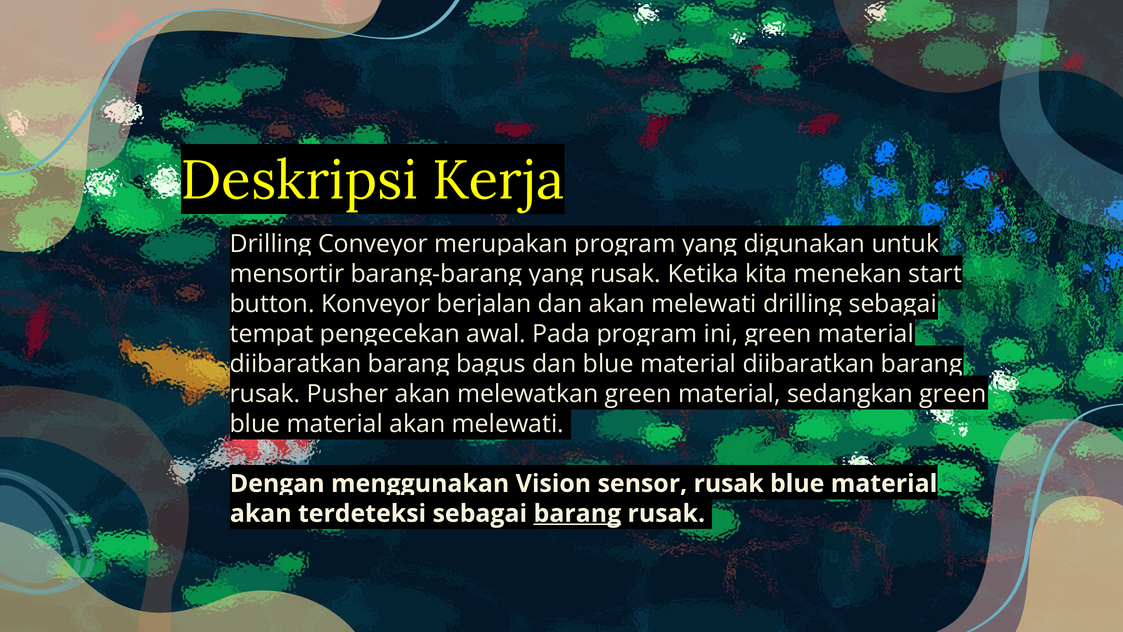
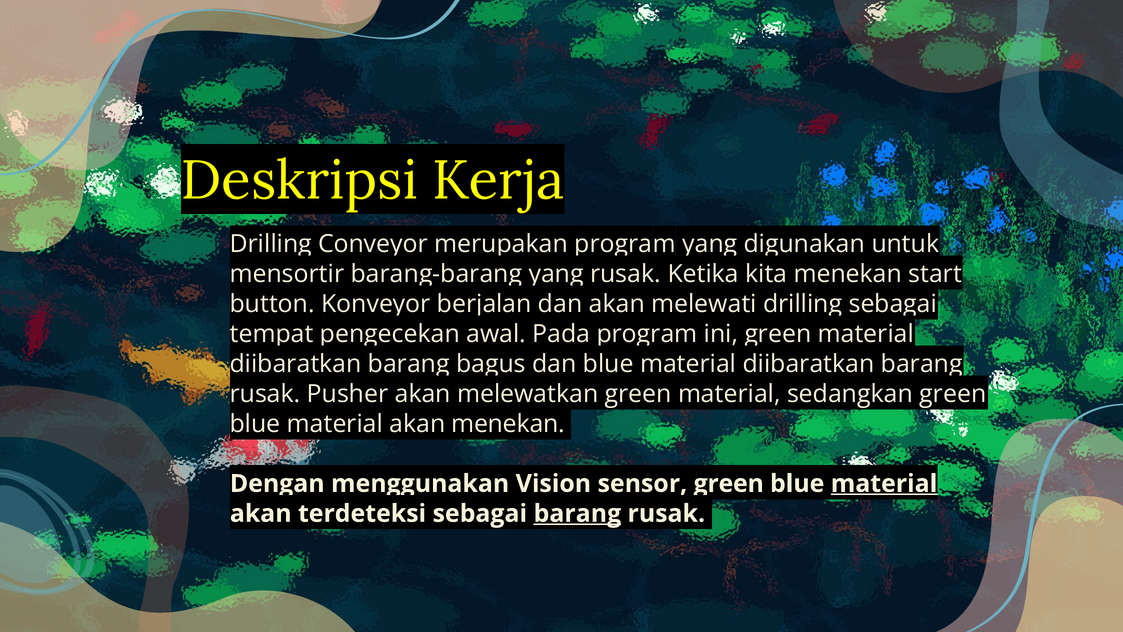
material akan melewati: melewati -> menekan (508, 424)
rusak: rusak -> green (729, 483)
material underline: none -> present (884, 483)
